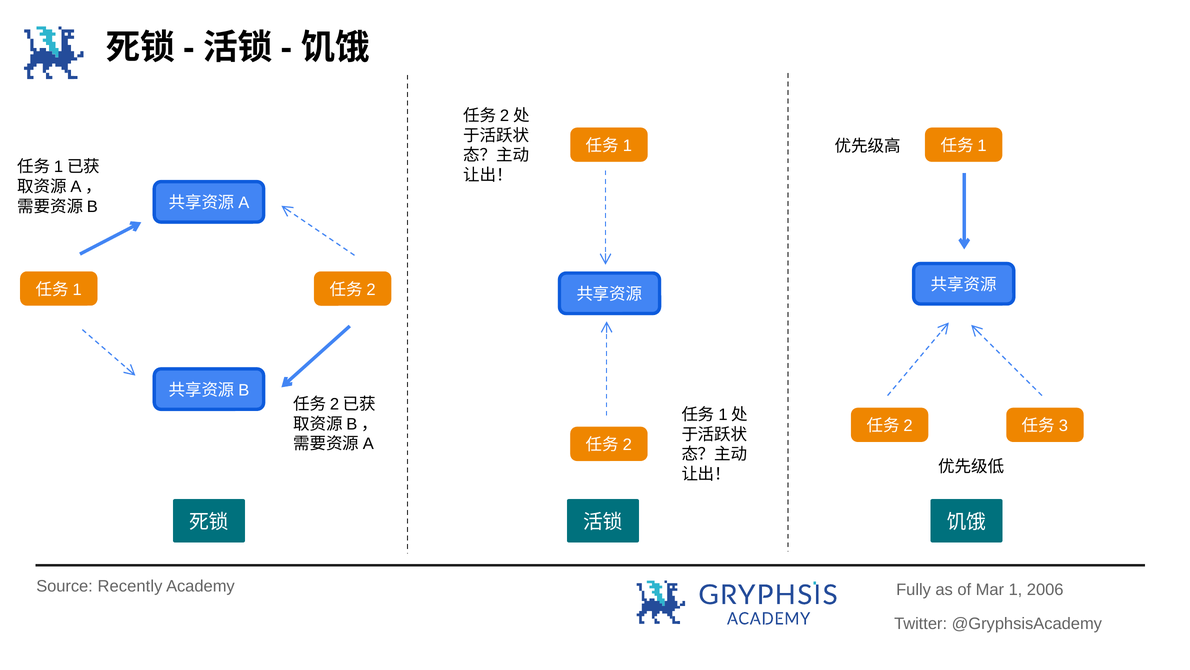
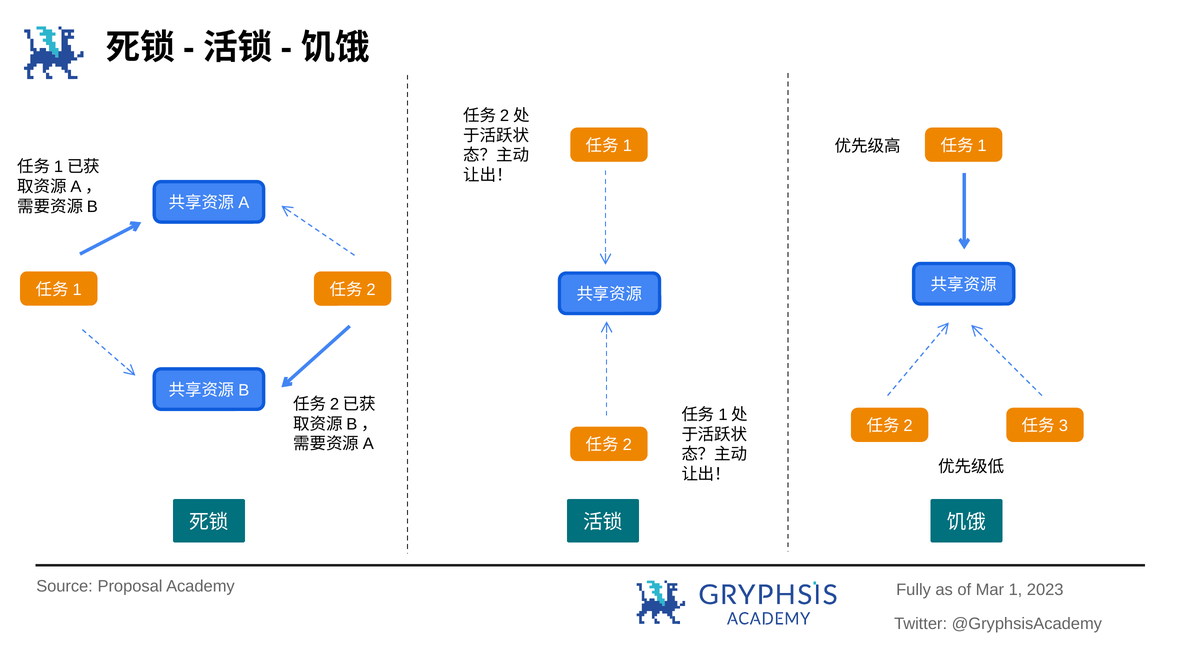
Recently: Recently -> Proposal (130, 586)
2006: 2006 -> 2023 (1045, 589)
